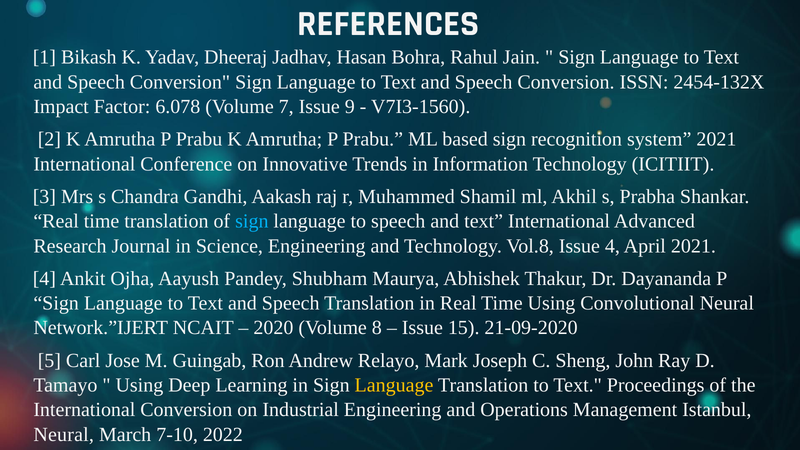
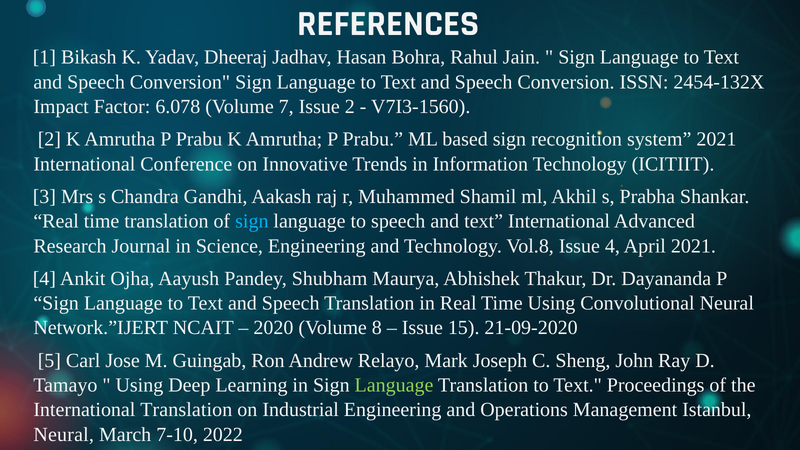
Issue 9: 9 -> 2 (350, 107)
Language colour: yellow -> light green (394, 385)
International Conversion: Conversion -> Translation (186, 410)
